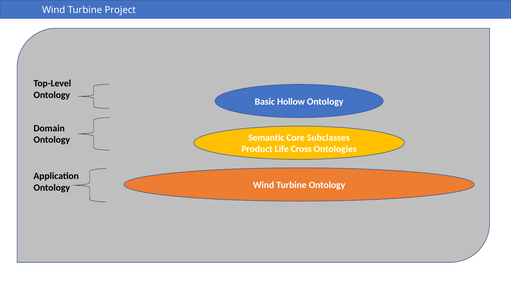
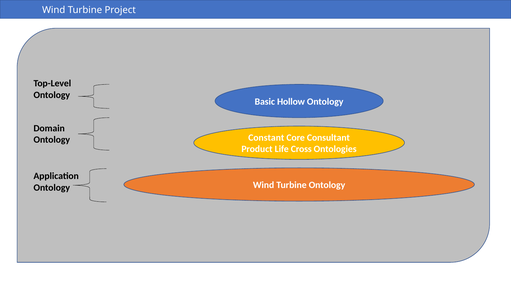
Semantic: Semantic -> Constant (266, 138)
Subclasses: Subclasses -> Consultant (328, 138)
